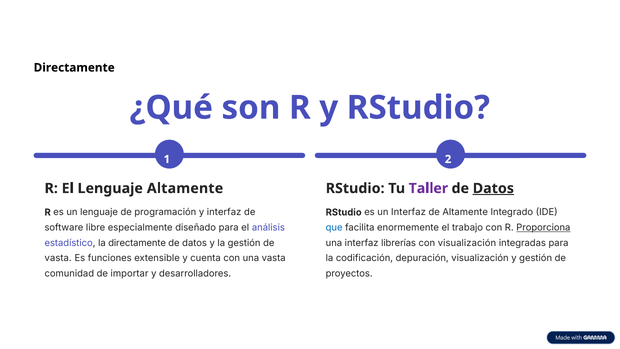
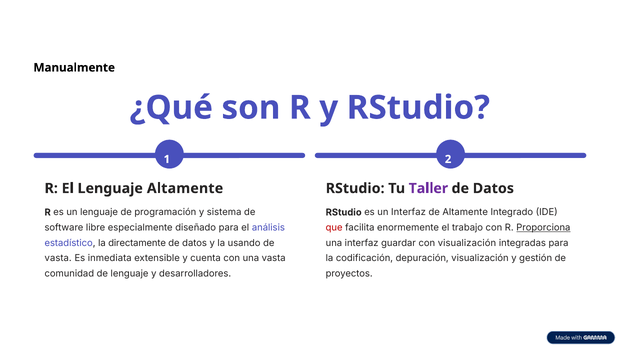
Directamente: Directamente -> Manualmente (74, 68)
Datos underline: present -> none (493, 188)
y interfaz: interfaz -> sistema (224, 212)
que colour: blue -> red (334, 228)
la gestión: gestión -> usando (244, 243)
librerías: librerías -> guardar (399, 243)
funciones: funciones -> inmediata (110, 258)
de importar: importar -> lenguaje (130, 273)
